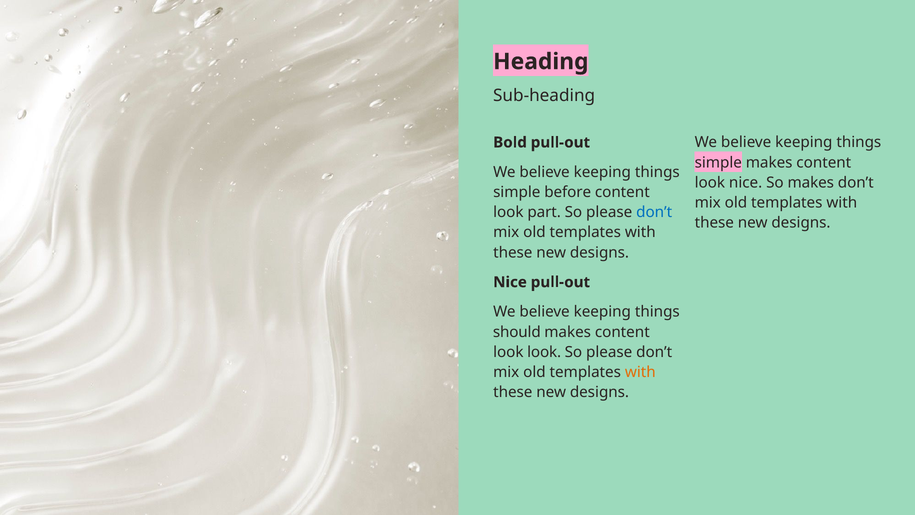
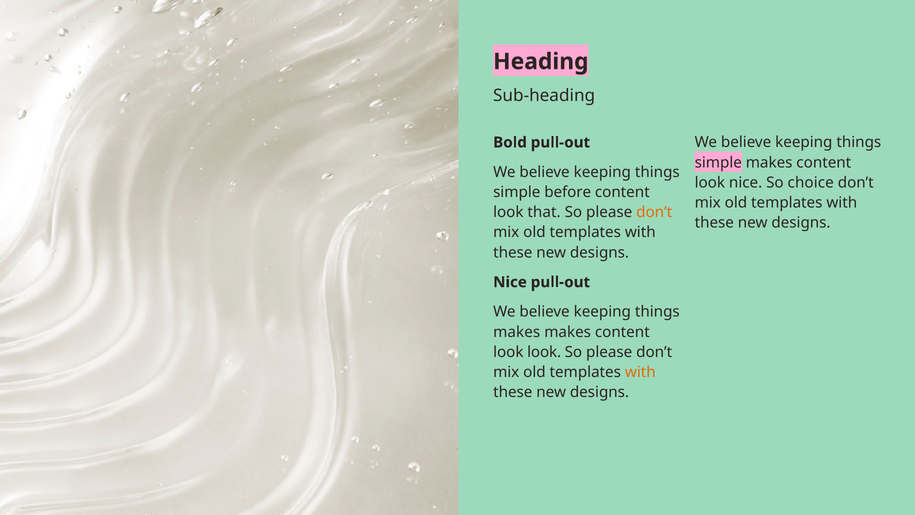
So makes: makes -> choice (811, 183)
part: part -> that (544, 212)
don’t colour: blue -> orange (654, 212)
should: should -> makes (517, 332)
